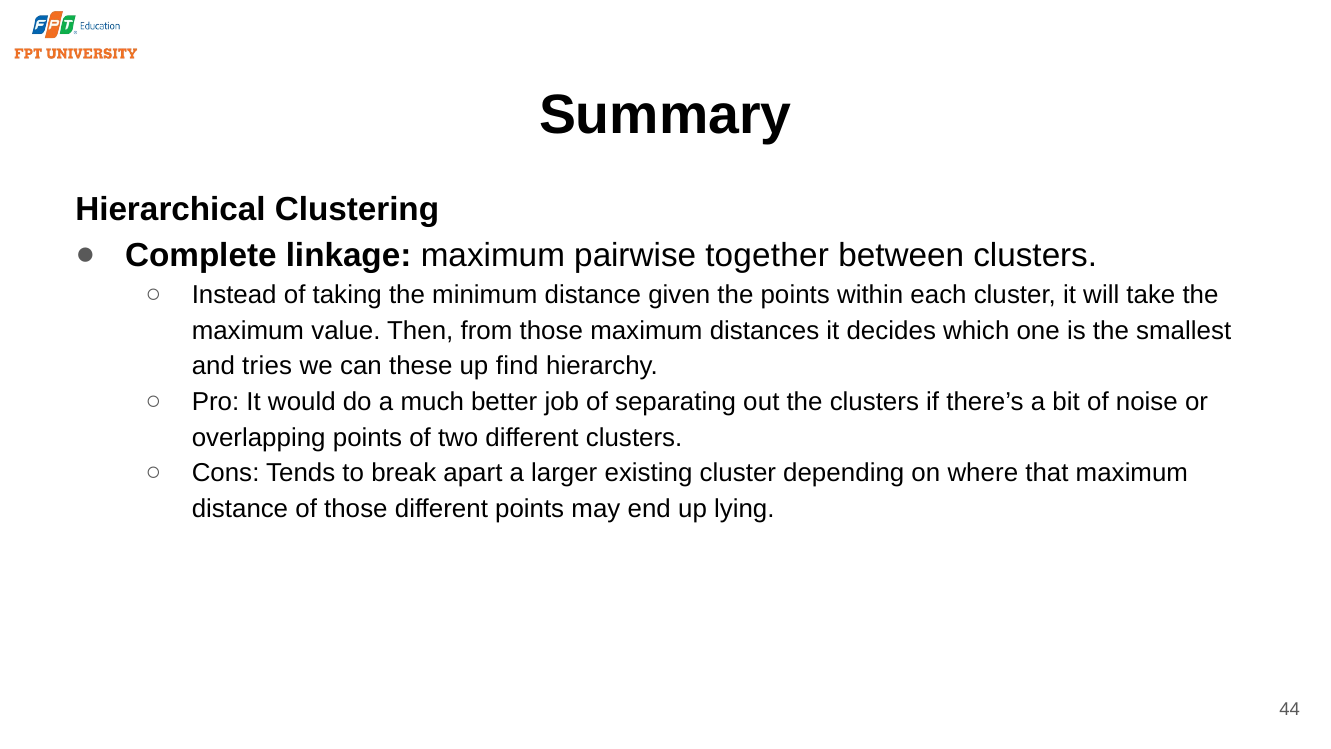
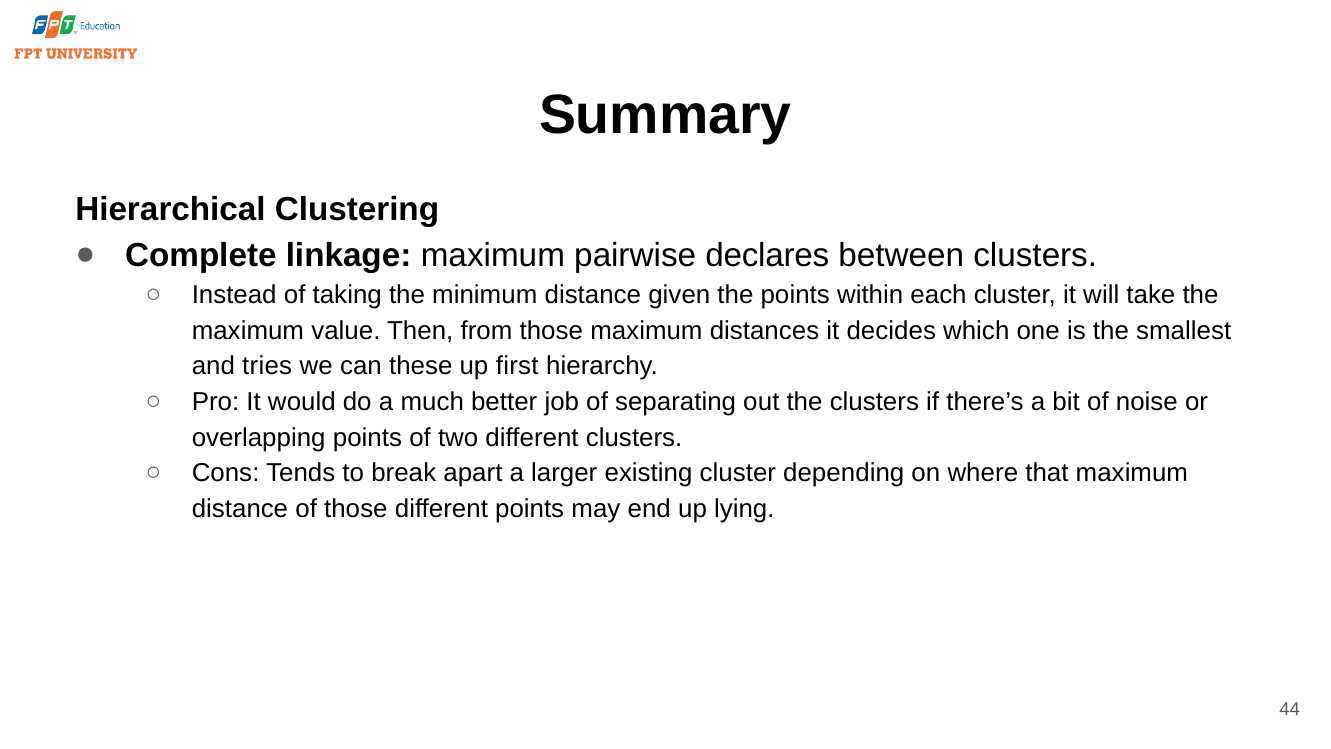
together: together -> declares (767, 255)
find: find -> first (517, 366)
